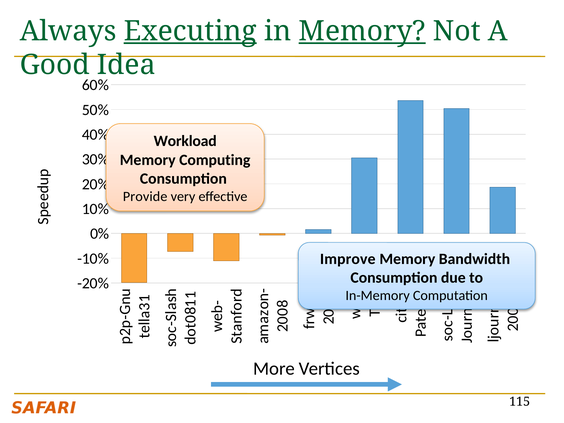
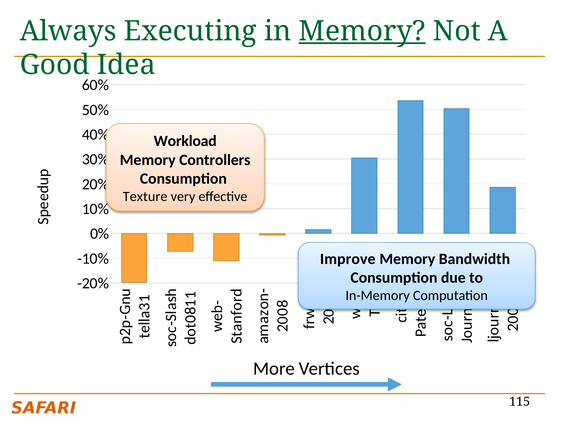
Executing underline: present -> none (190, 31)
Computing: Computing -> Controllers (215, 160)
Provide: Provide -> Texture (145, 196)
